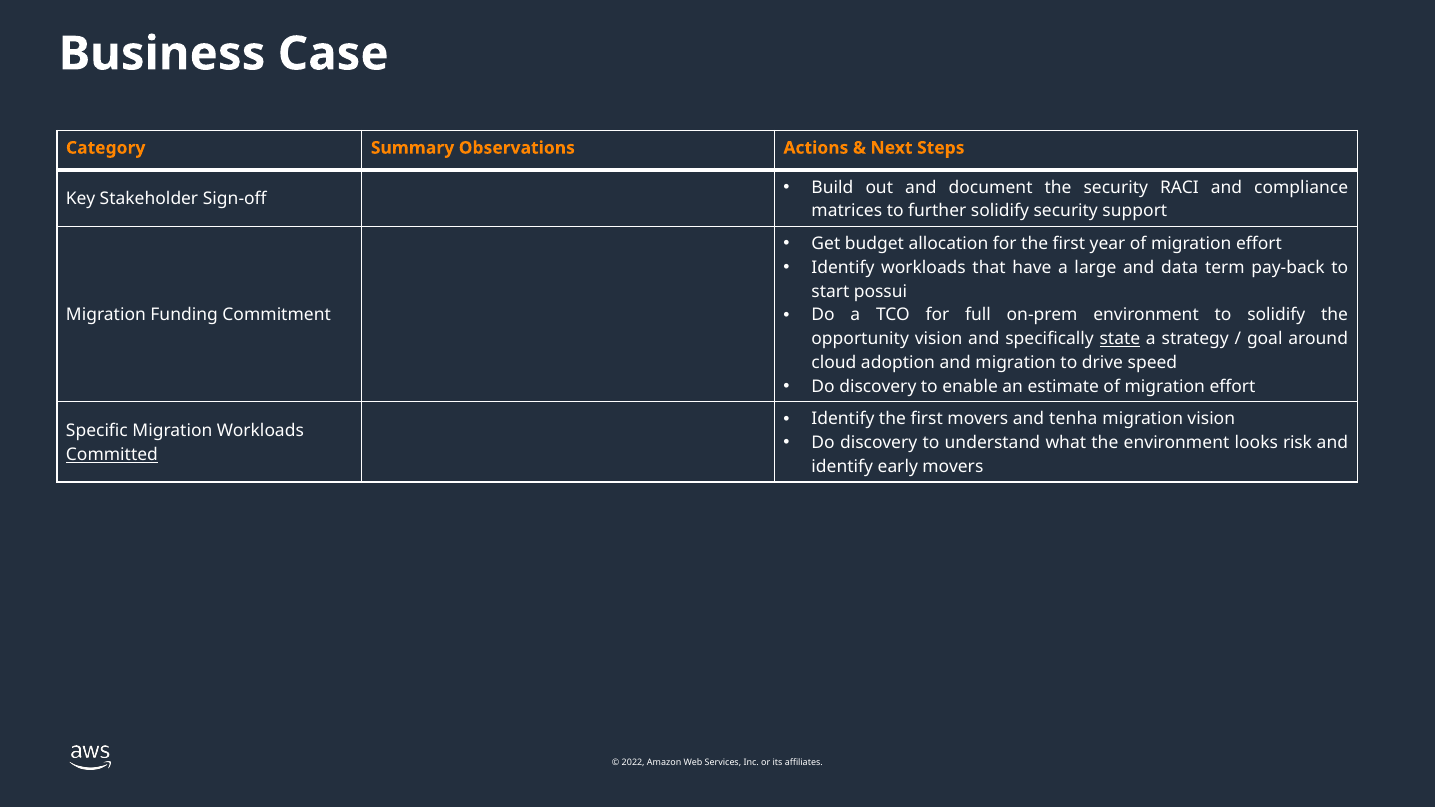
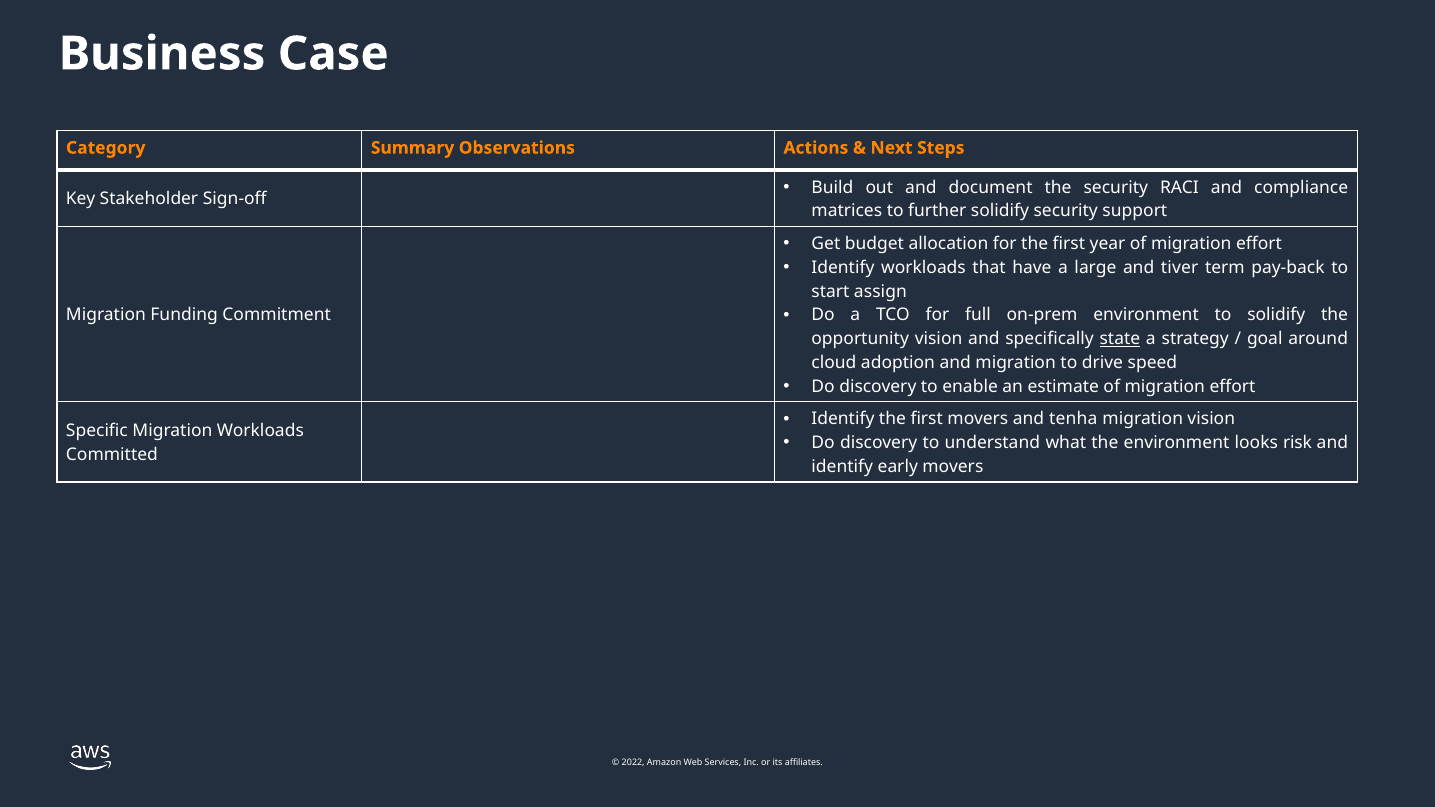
data: data -> tiver (1180, 268)
possui: possui -> assign (880, 291)
Committed underline: present -> none (112, 455)
